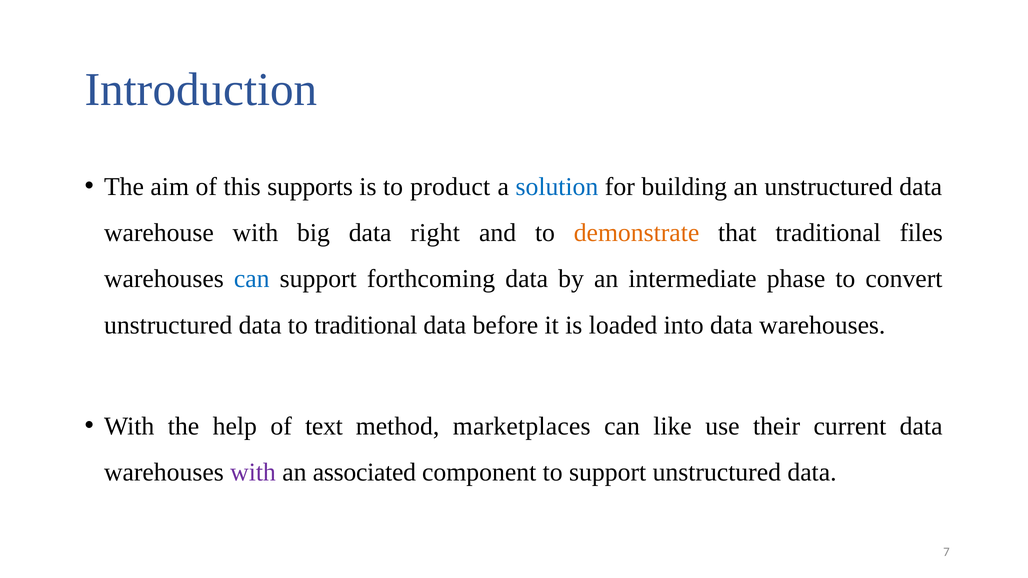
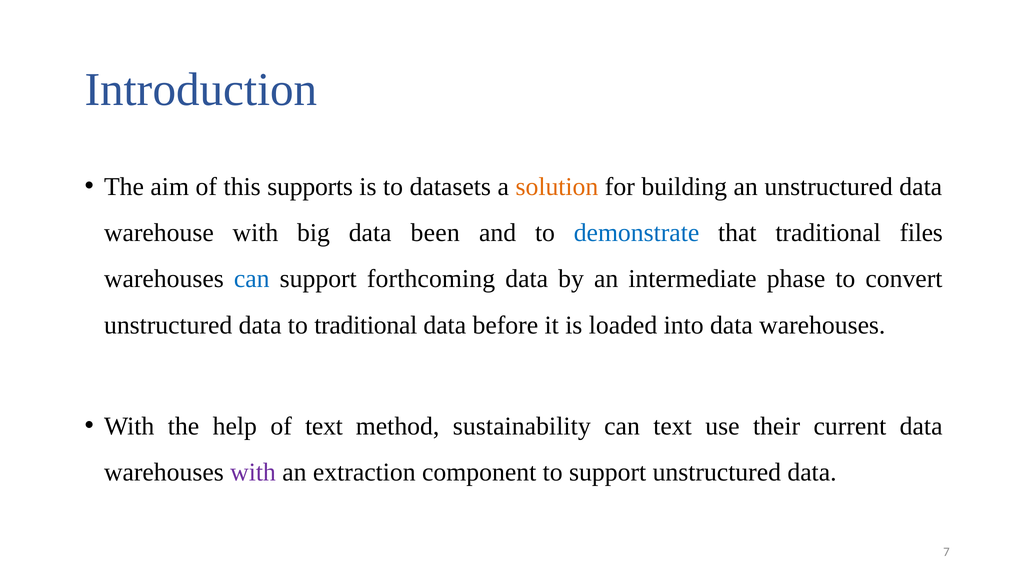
product: product -> datasets (450, 187)
solution colour: blue -> orange (557, 187)
right: right -> been (435, 233)
demonstrate colour: orange -> blue (637, 233)
marketplaces: marketplaces -> sustainability (522, 426)
can like: like -> text (673, 426)
associated: associated -> extraction (364, 473)
